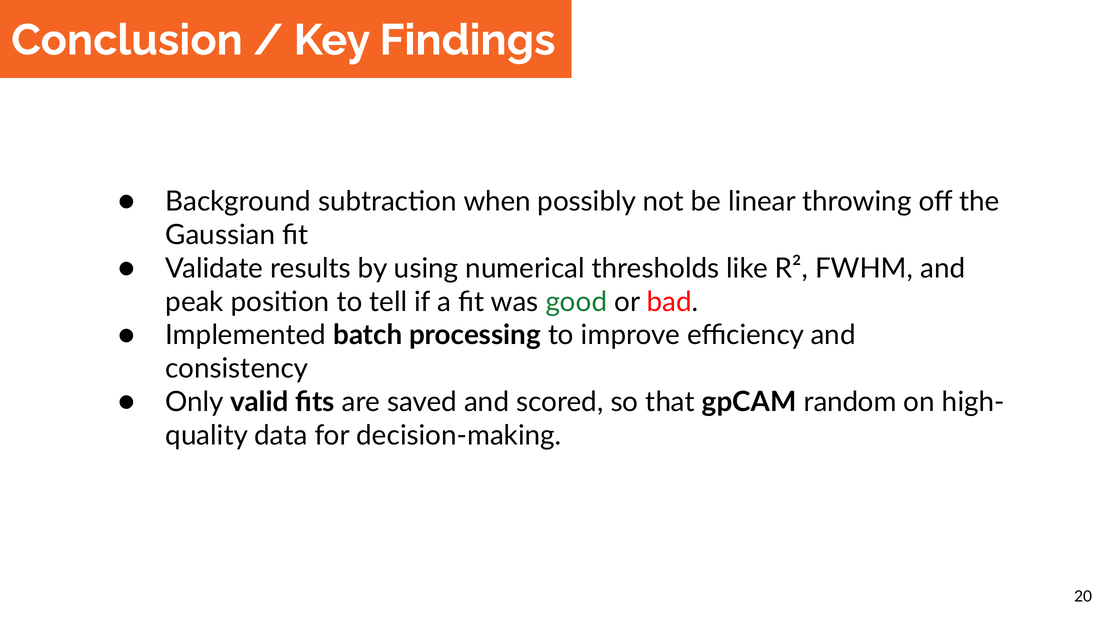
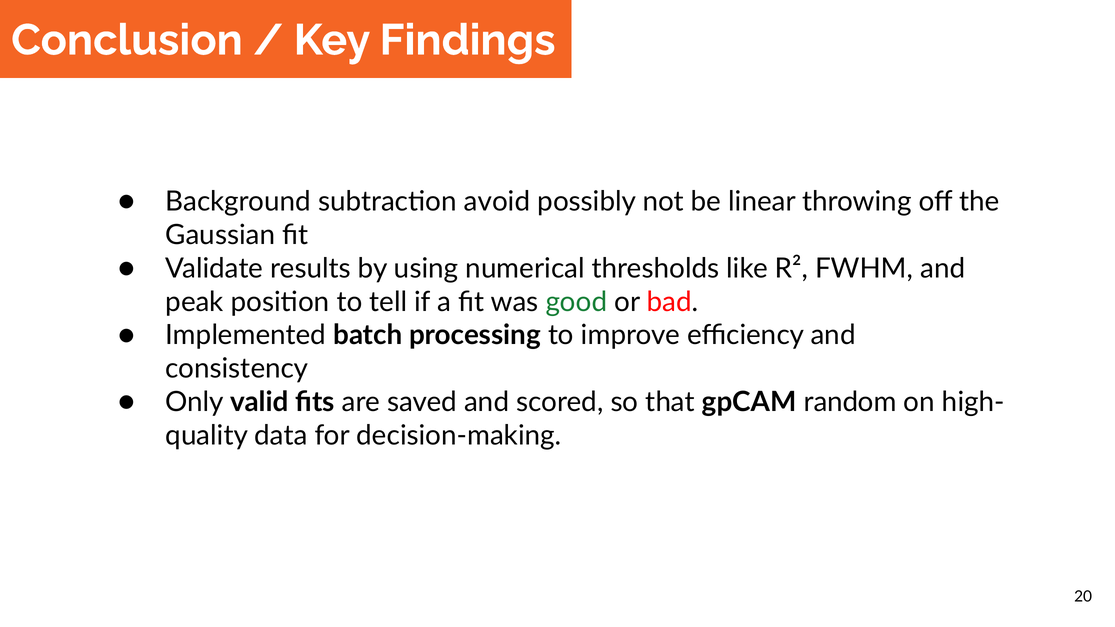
when: when -> avoid (497, 202)
